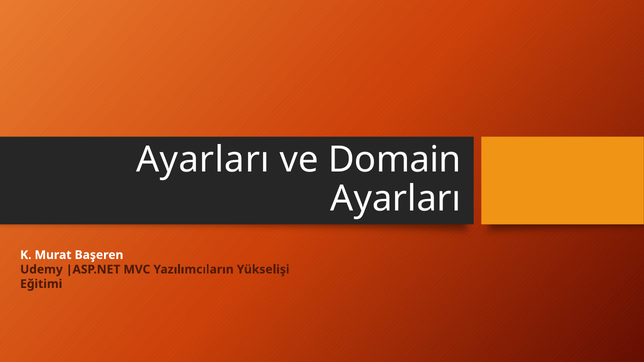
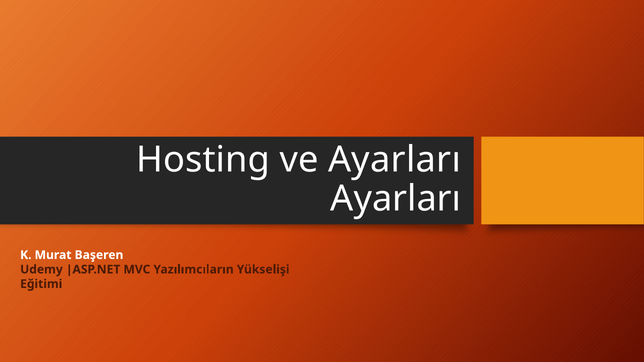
Ayarları: Ayarları -> Hosting (203, 160)
ve Domain: Domain -> Ayarları (394, 160)
